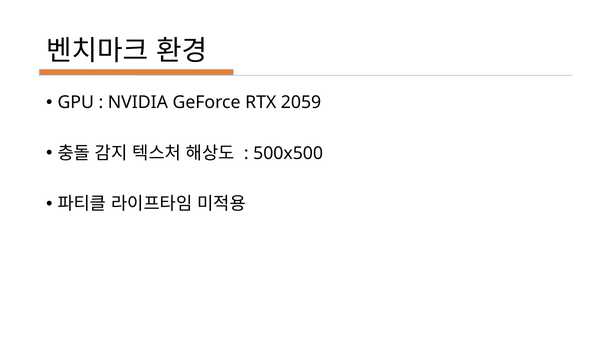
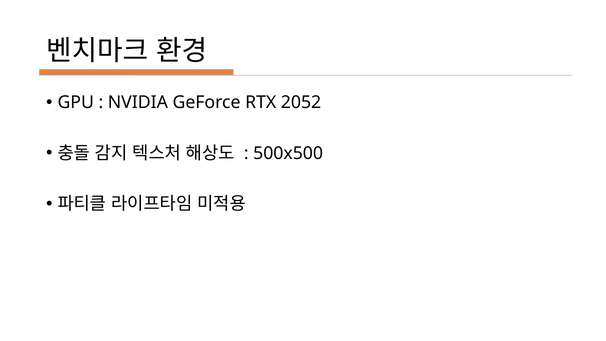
2059: 2059 -> 2052 (301, 102)
